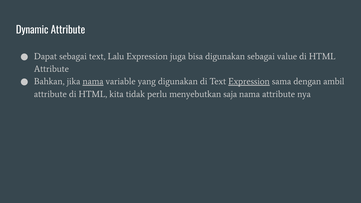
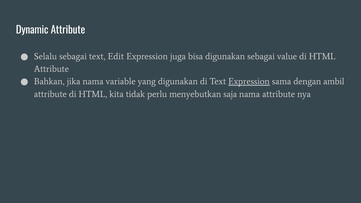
Dapat: Dapat -> Selalu (45, 56)
Lalu: Lalu -> Edit (116, 56)
nama underline: present -> none (93, 82)
